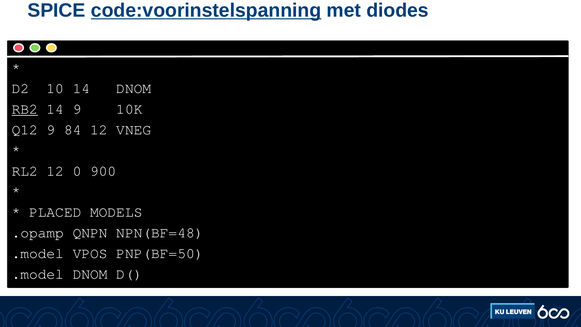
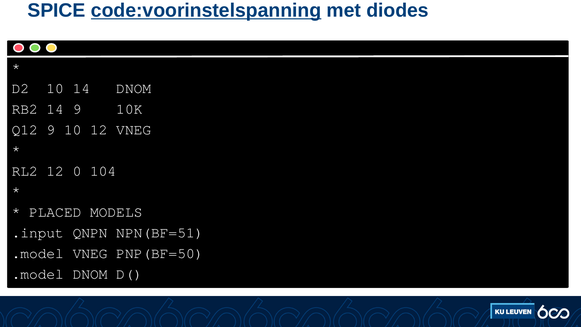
RB2 underline: present -> none (25, 109)
9 84: 84 -> 10 (73, 130)
900: 900 -> 104 (103, 171)
.opamp: .opamp -> .input (38, 233)
NPN(BF=48: NPN(BF=48 -> NPN(BF=51 (160, 233)
.model VPOS: VPOS -> VNEG (90, 253)
